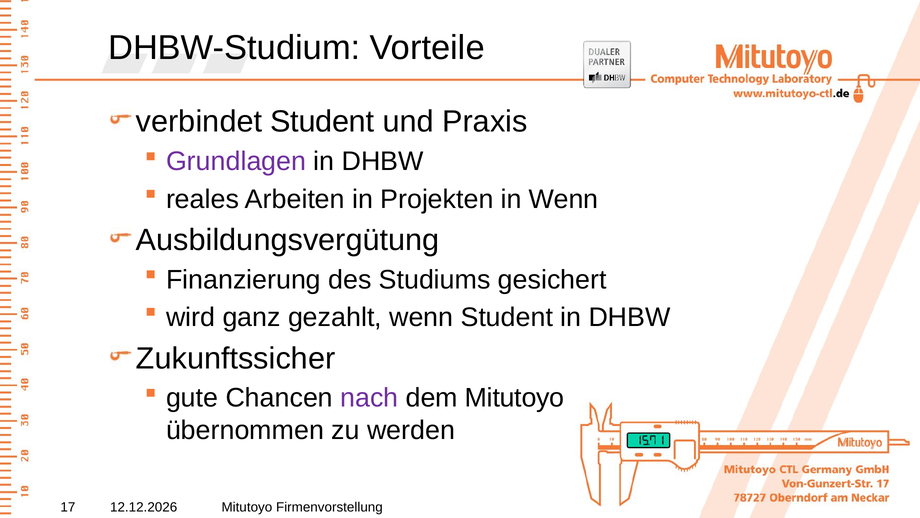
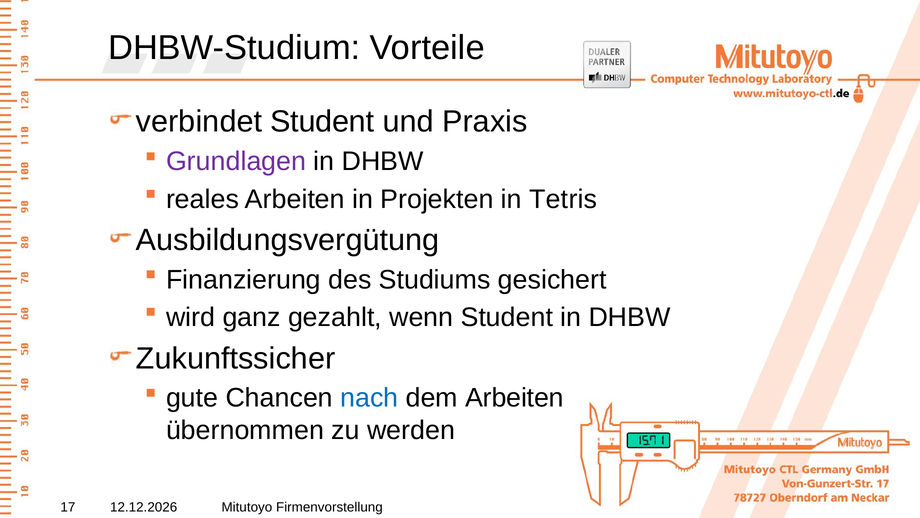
in Wenn: Wenn -> Tetris (563, 199)
nach colour: purple -> blue (369, 398)
dem Mitutoyo: Mitutoyo -> Arbeiten (514, 398)
